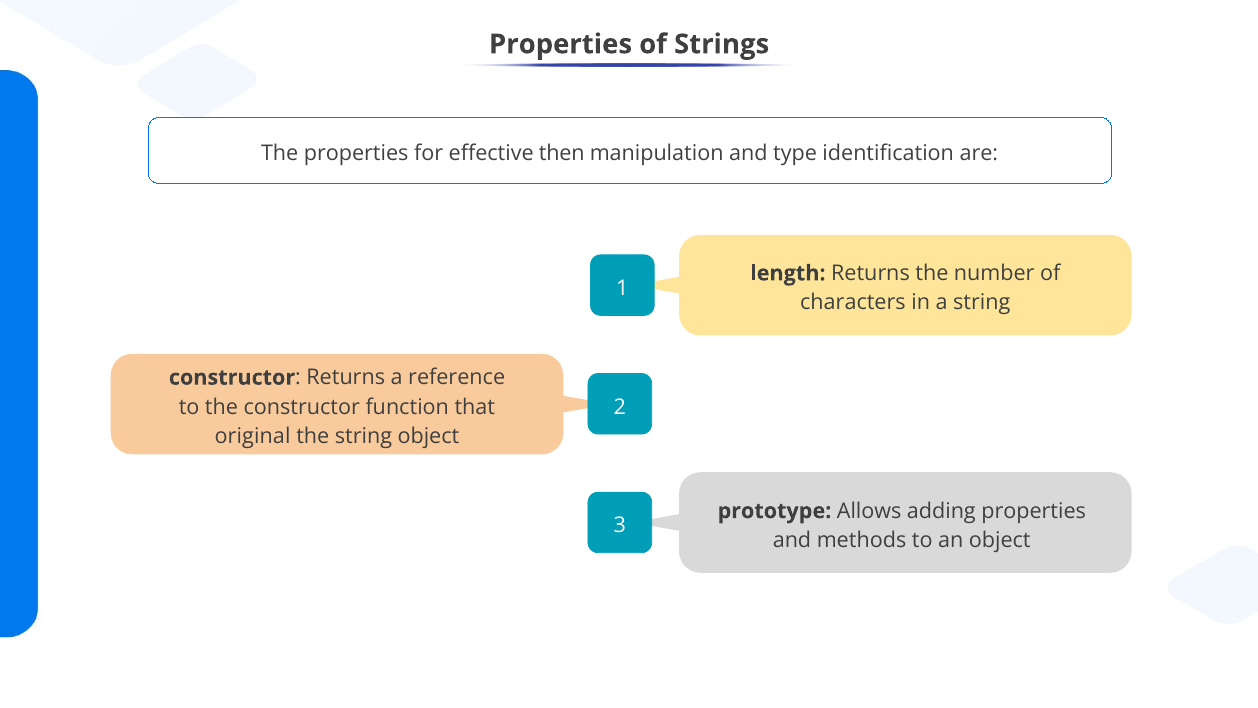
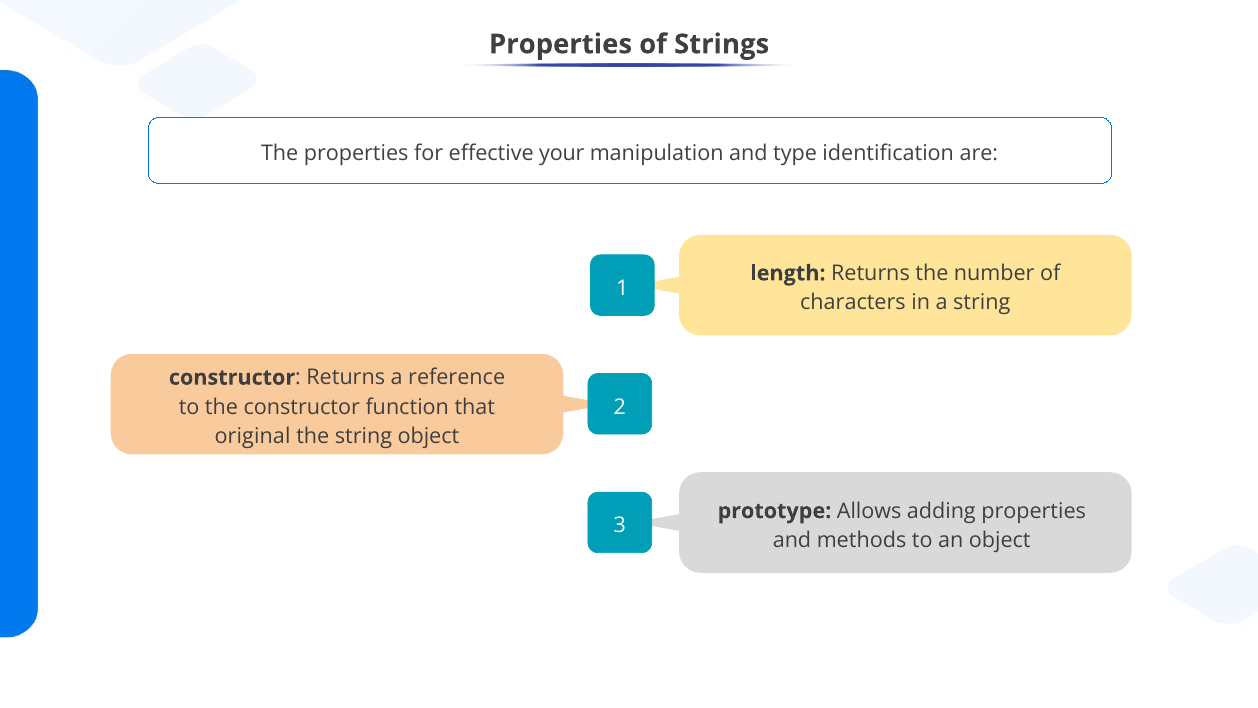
then: then -> your (562, 154)
